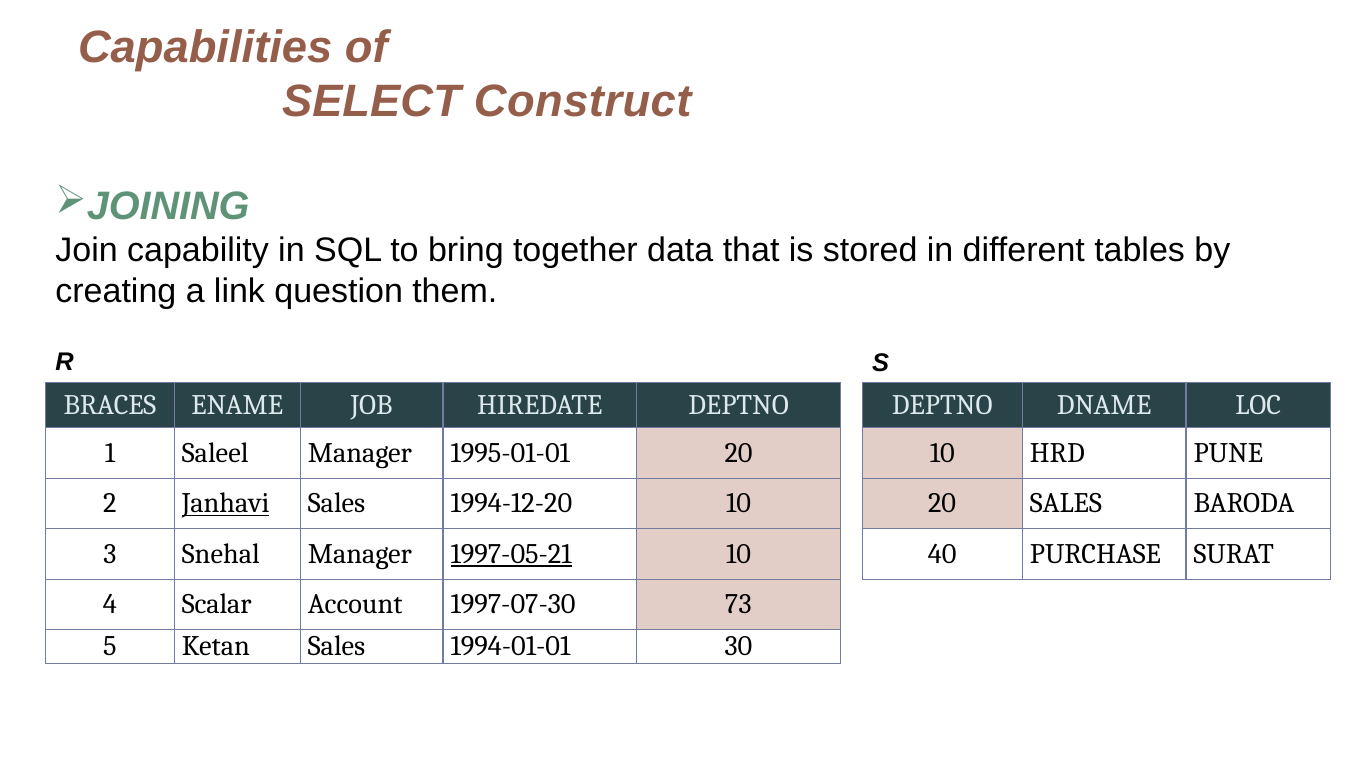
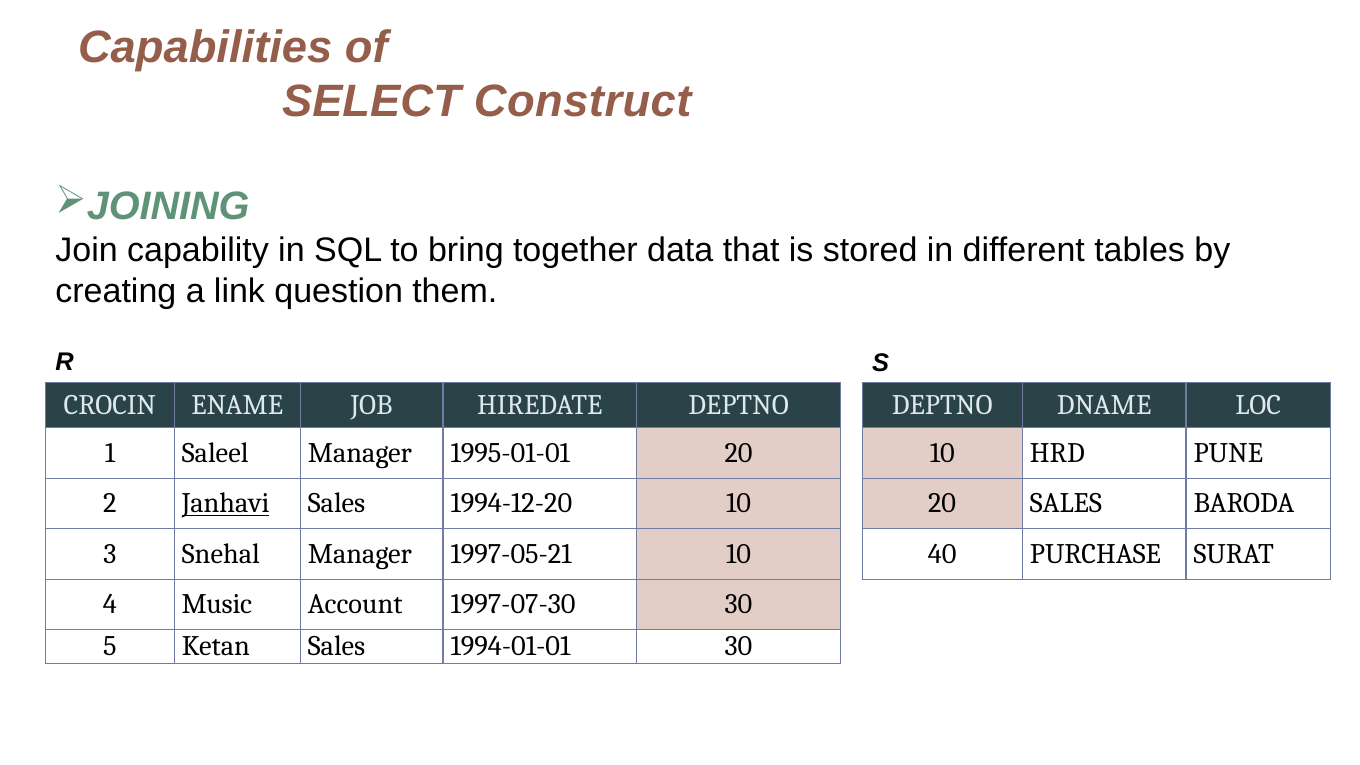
BRACES: BRACES -> CROCIN (110, 405)
1997-05-21 underline: present -> none (511, 554)
Scalar: Scalar -> Music (217, 604)
1997-07-30 73: 73 -> 30 (738, 604)
